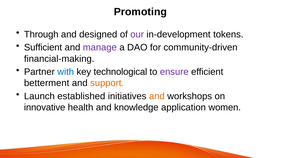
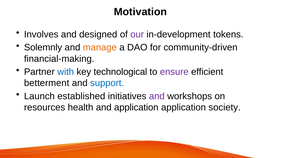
Promoting: Promoting -> Motivation (140, 12)
Through: Through -> Involves (41, 34)
Sufficient: Sufficient -> Solemnly (43, 48)
manage colour: purple -> orange (100, 48)
support colour: orange -> blue (107, 83)
and colour: orange -> purple (157, 96)
innovative: innovative -> resources (45, 107)
and knowledge: knowledge -> application (136, 107)
women: women -> society (225, 107)
